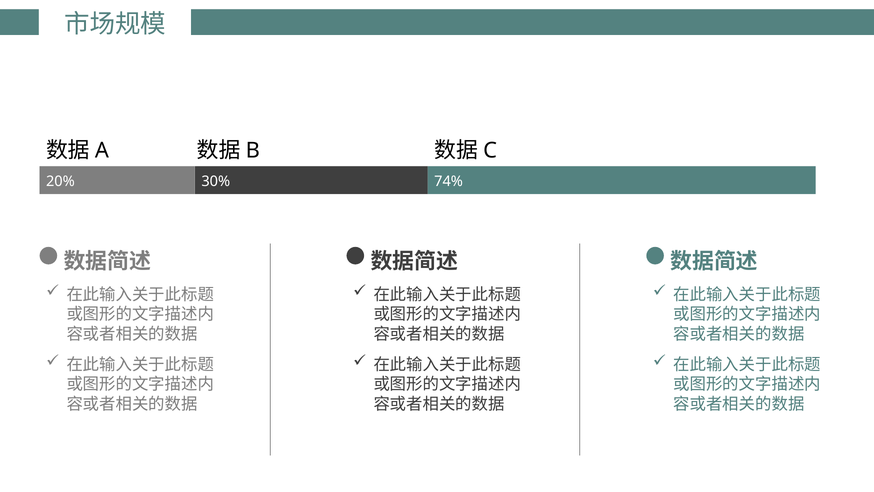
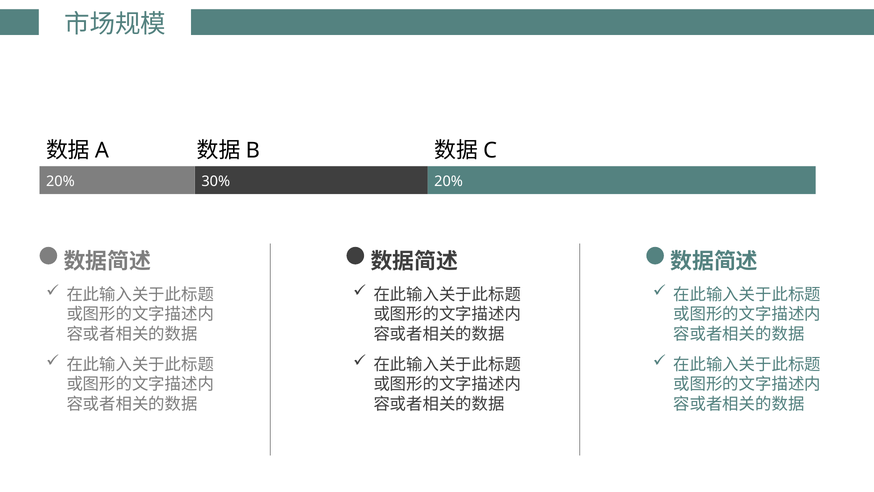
30% 74%: 74% -> 20% (449, 181)
